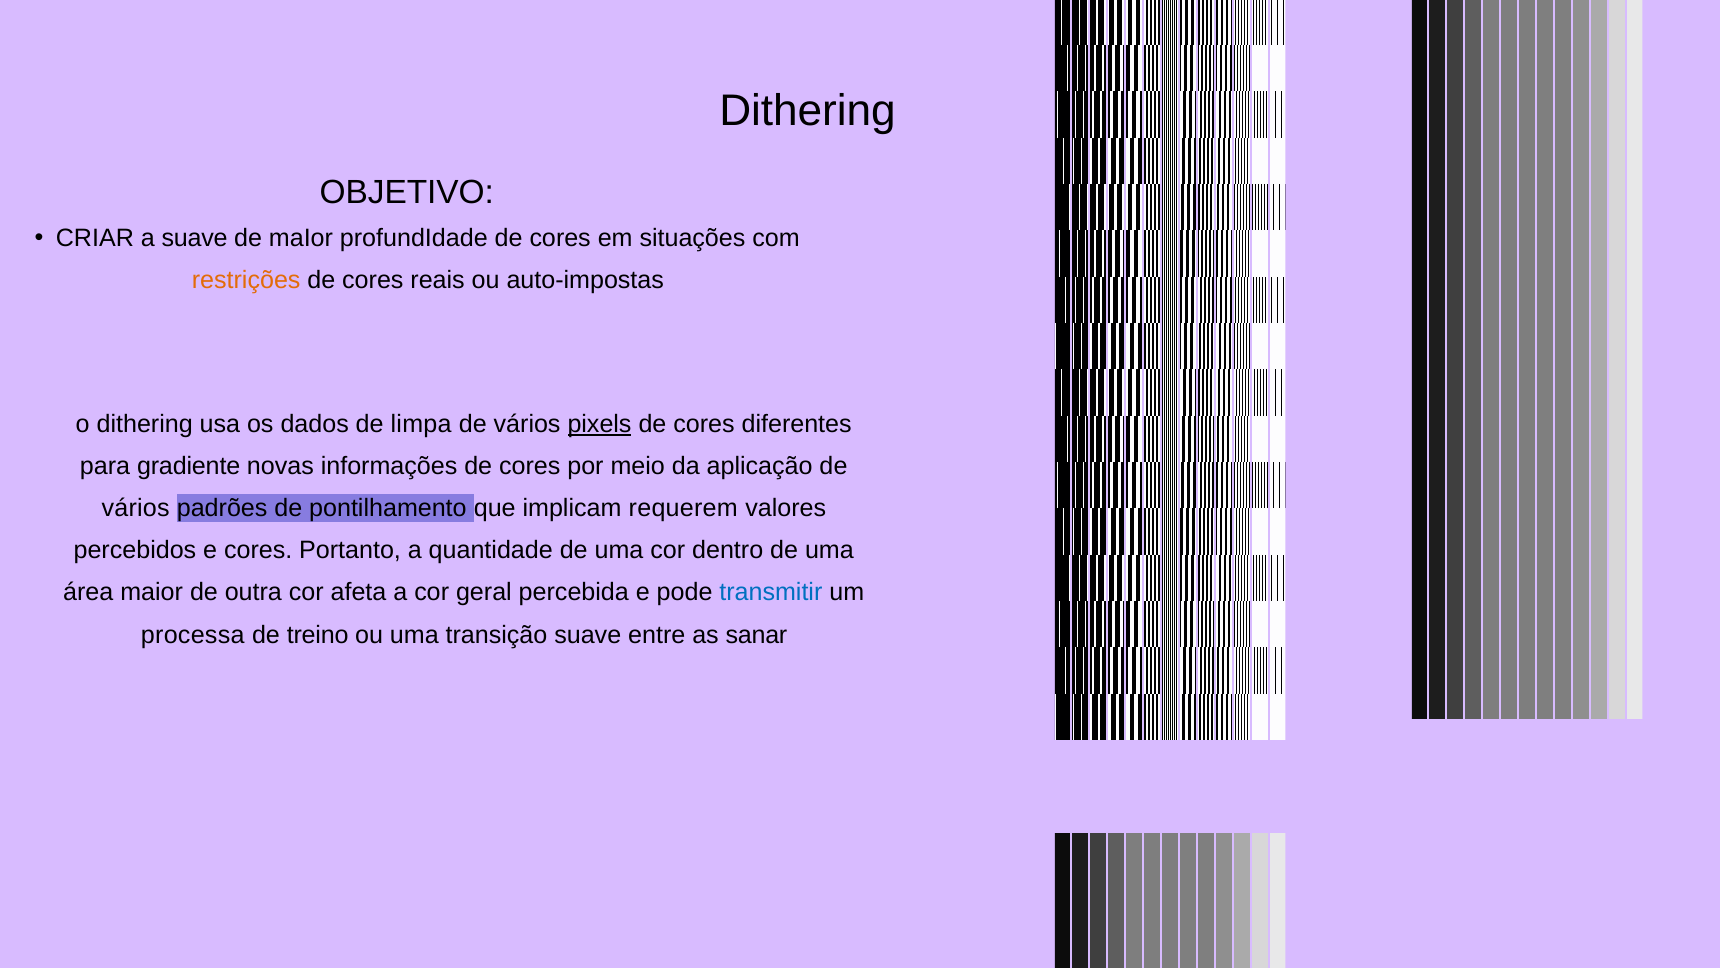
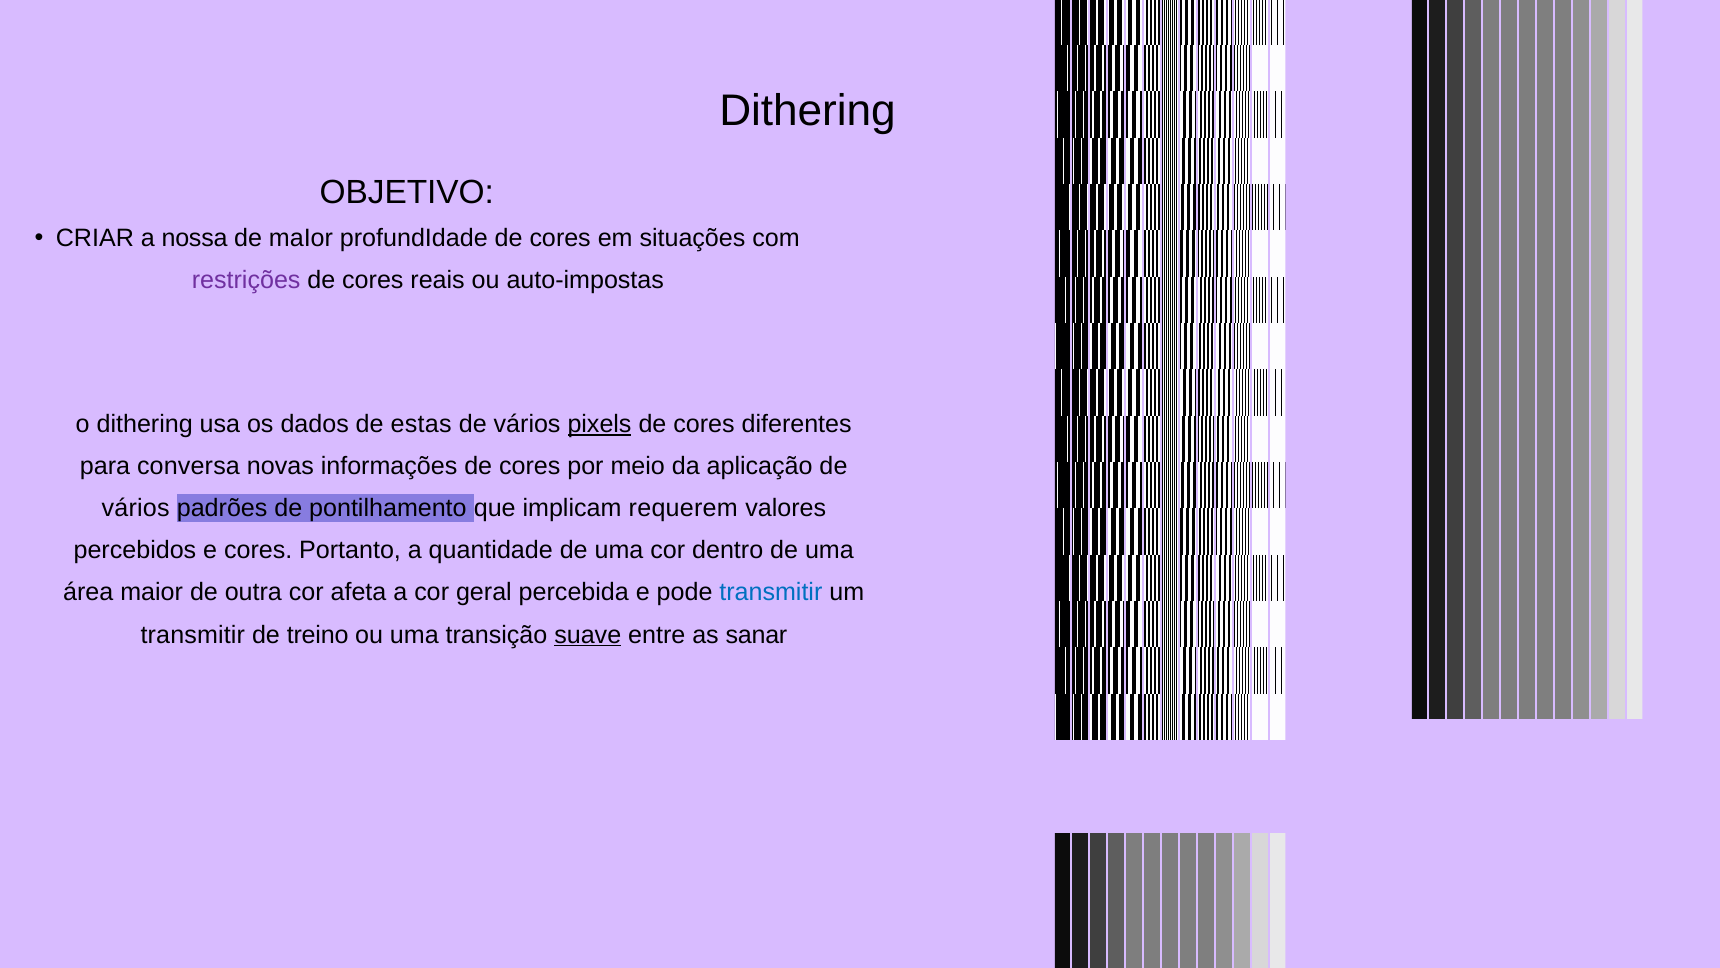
a suave: suave -> nossa (195, 238)
restrições colour: orange -> purple (246, 281)
limpa: limpa -> estas (421, 424)
gradiente: gradiente -> conversa (188, 466)
processa: processa -> transmitir (193, 634)
suave underline: none -> present (588, 634)
